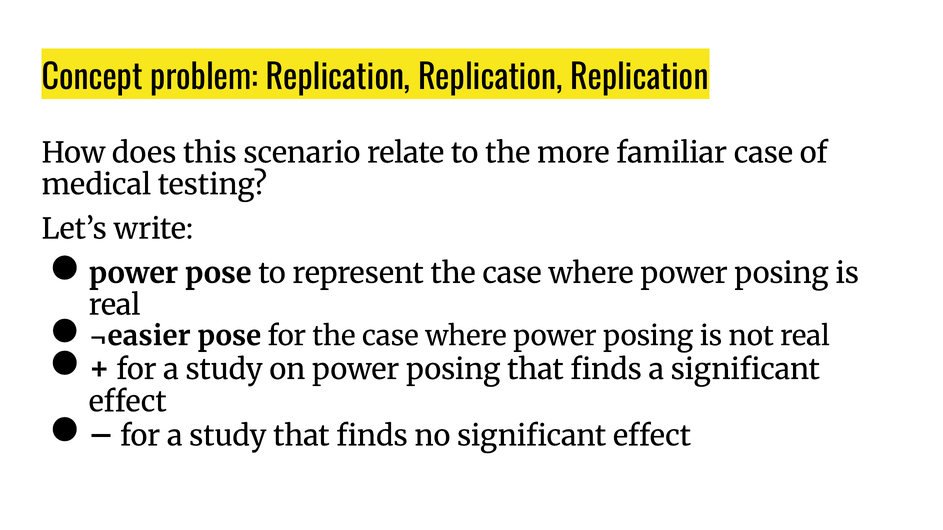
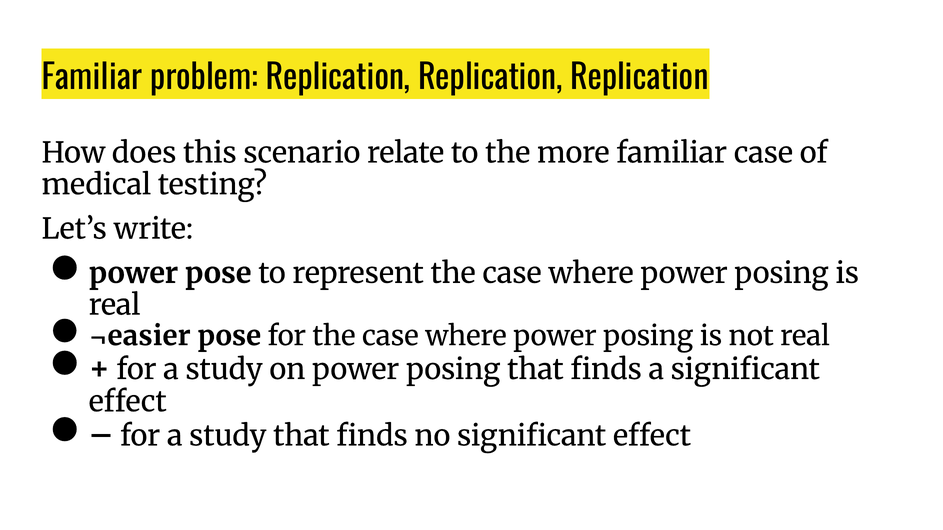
Concept: Concept -> Familiar (92, 78)
